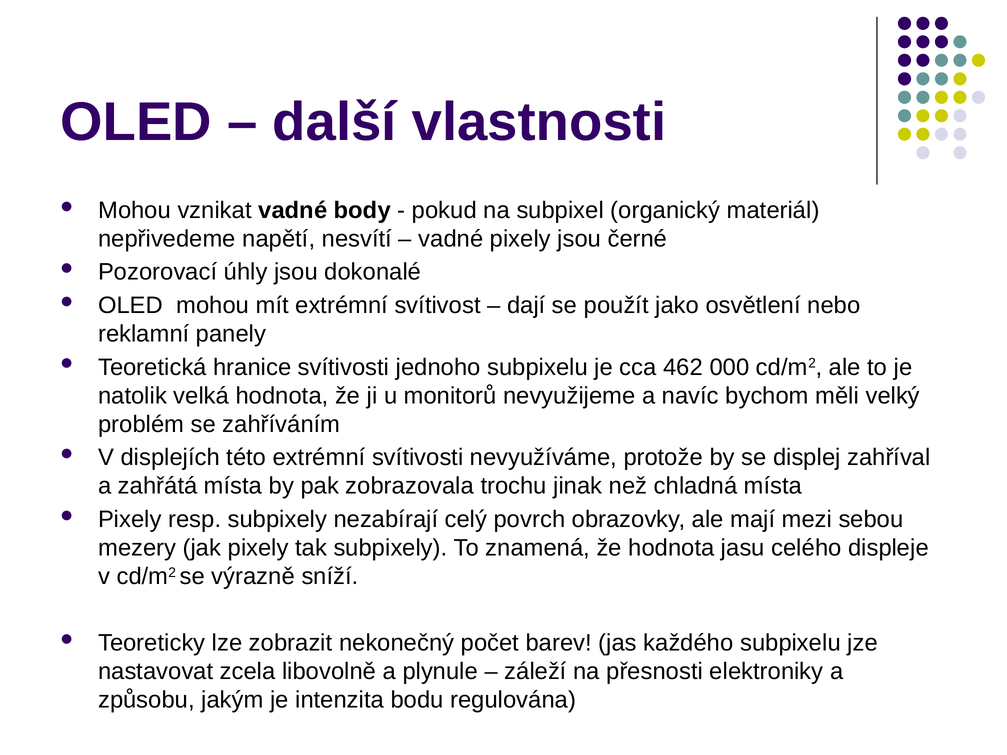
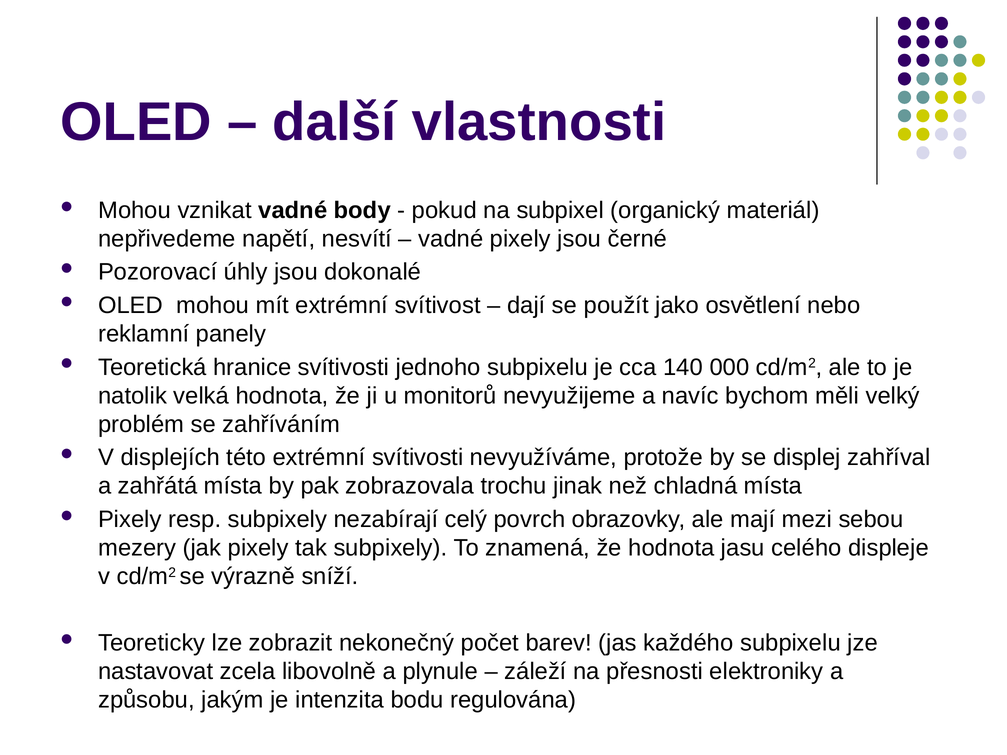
462: 462 -> 140 (683, 367)
